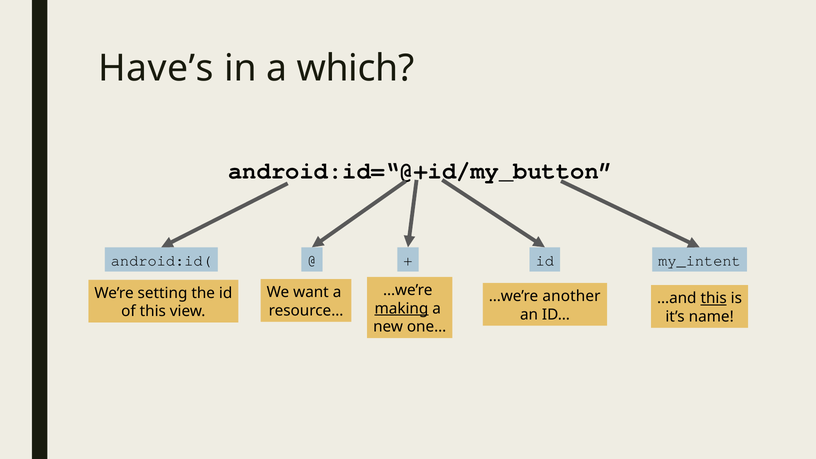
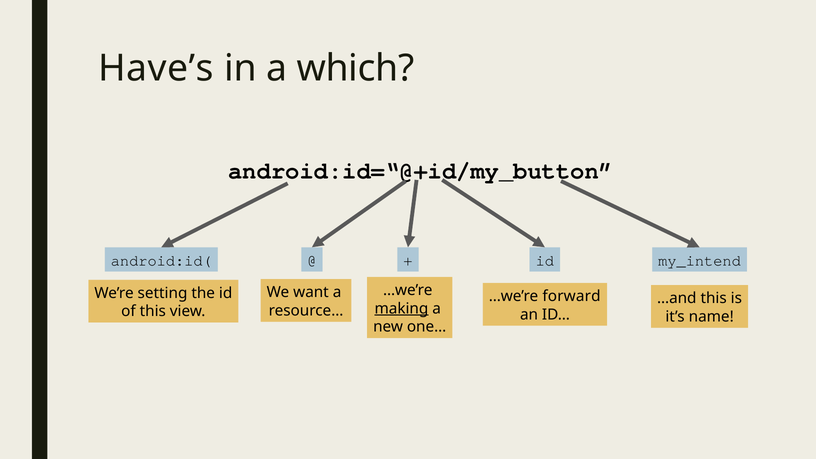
my_intent: my_intent -> my_intend (700, 261)
another: another -> forward (571, 296)
this underline: present -> none (714, 298)
